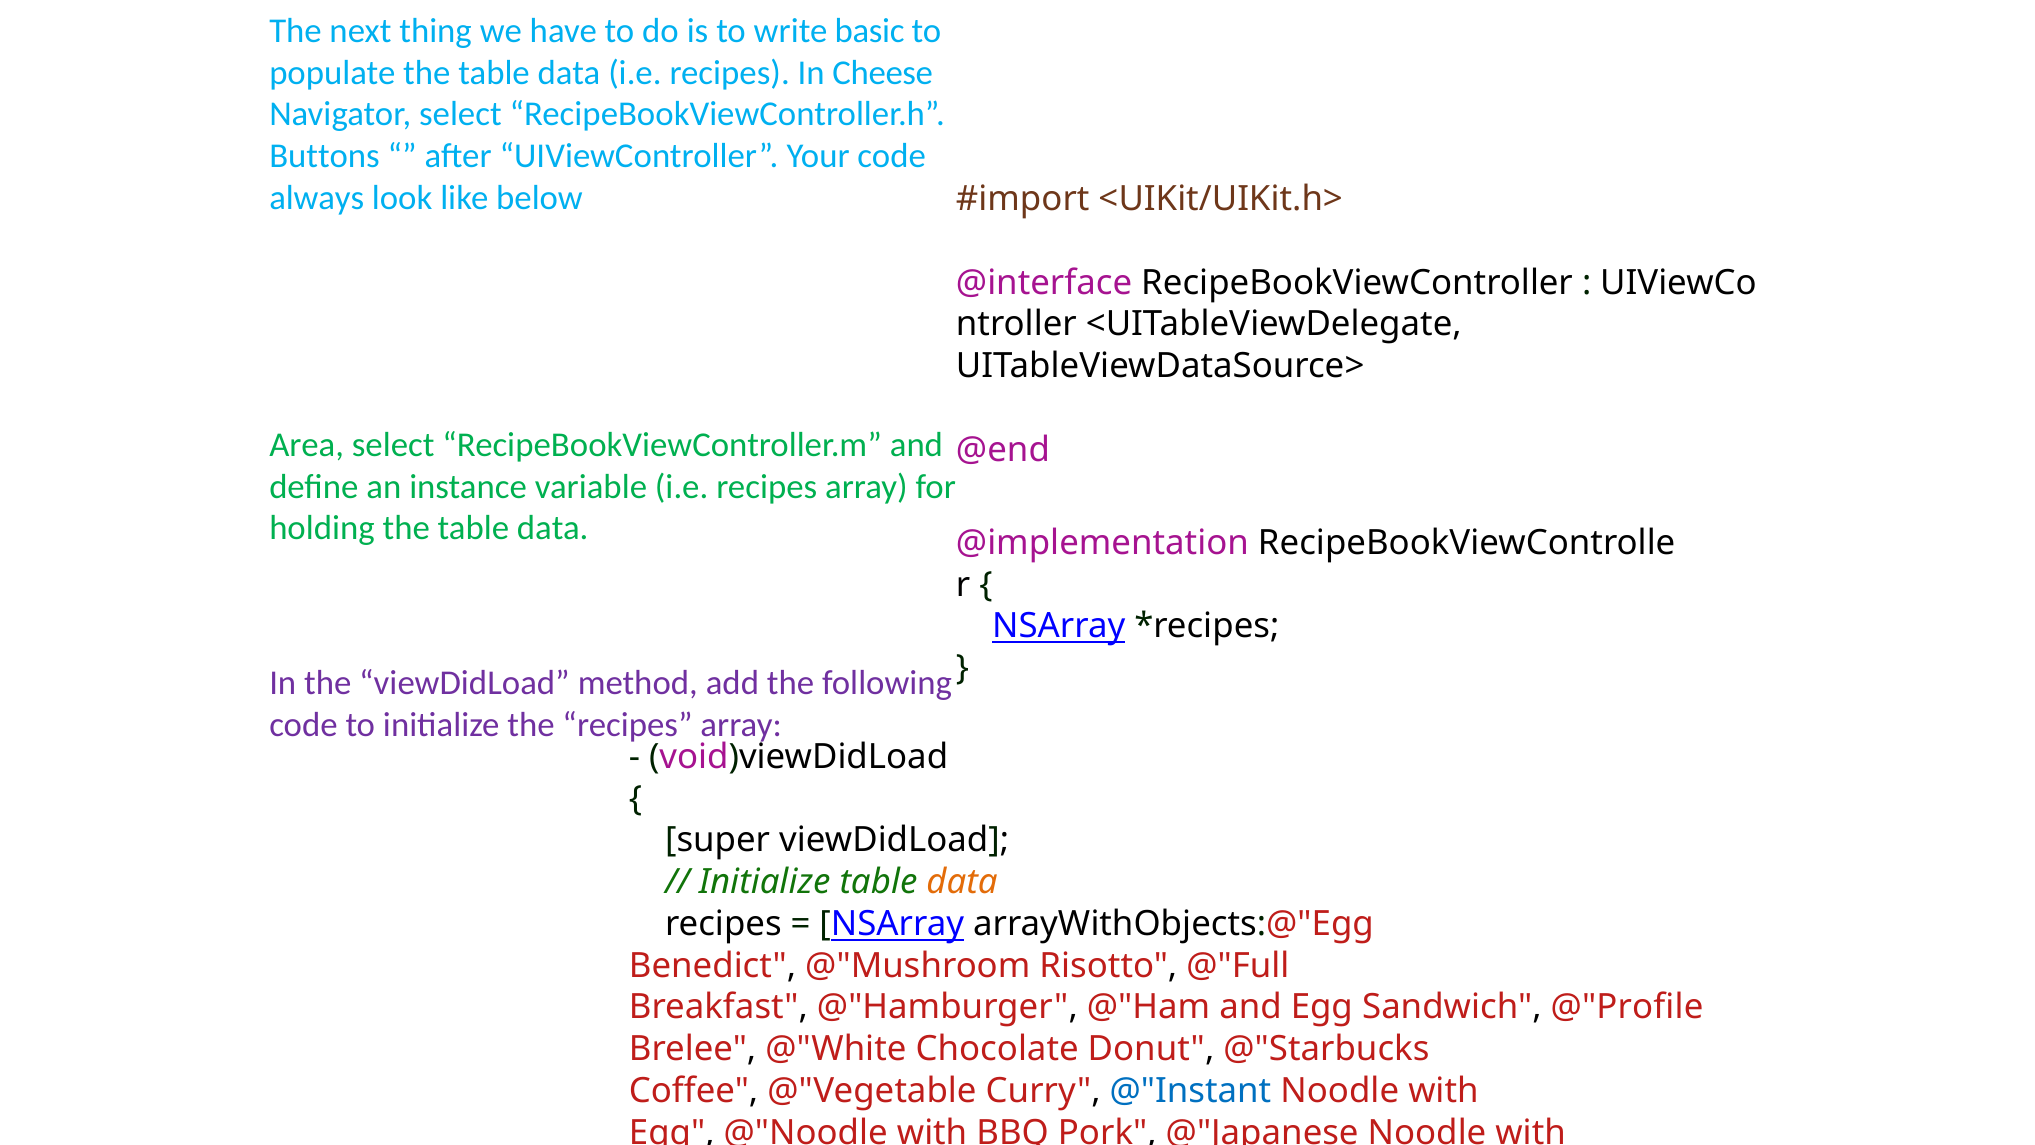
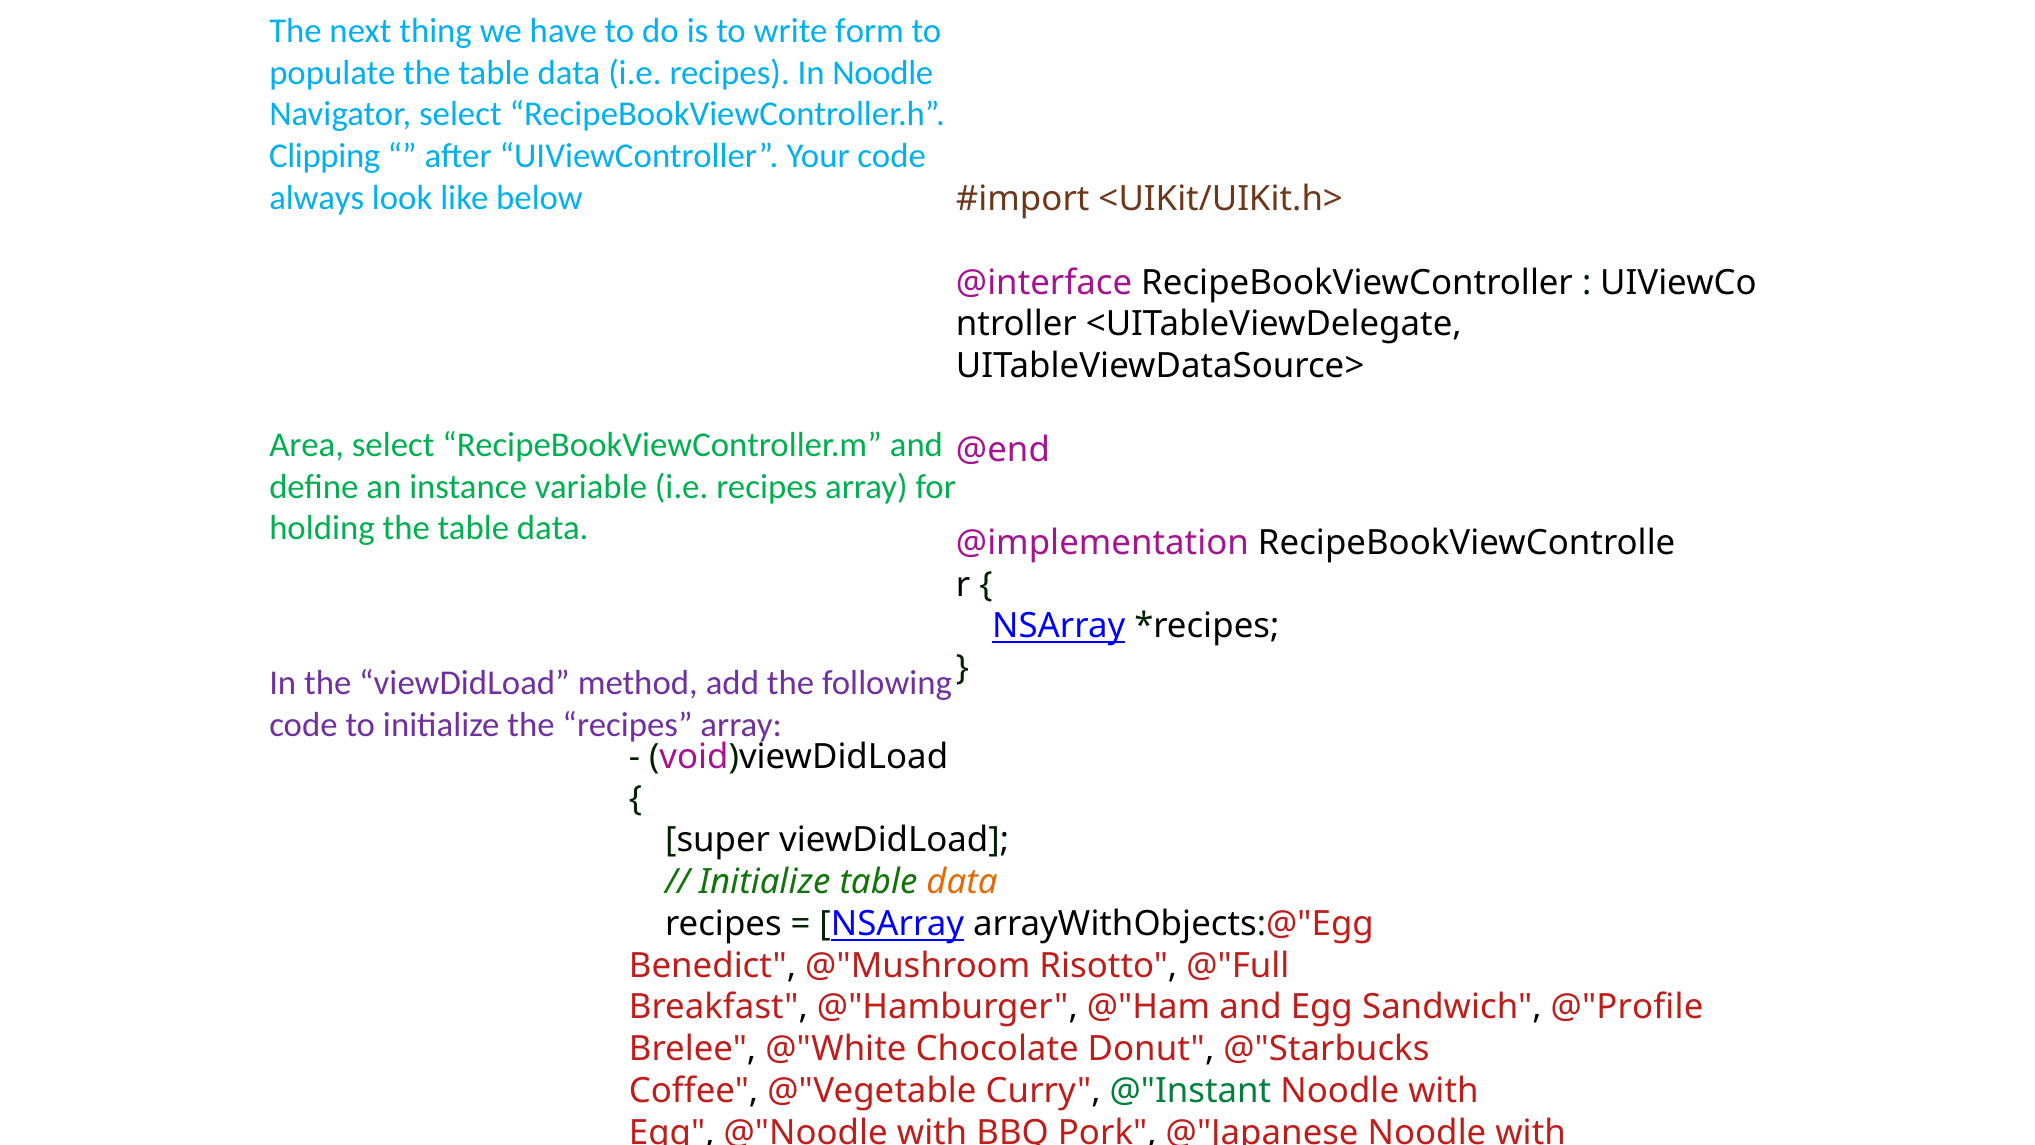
basic: basic -> form (870, 31)
In Cheese: Cheese -> Noodle (883, 73)
Buttons: Buttons -> Clipping (325, 156)
@"Instant colour: blue -> green (1191, 1091)
